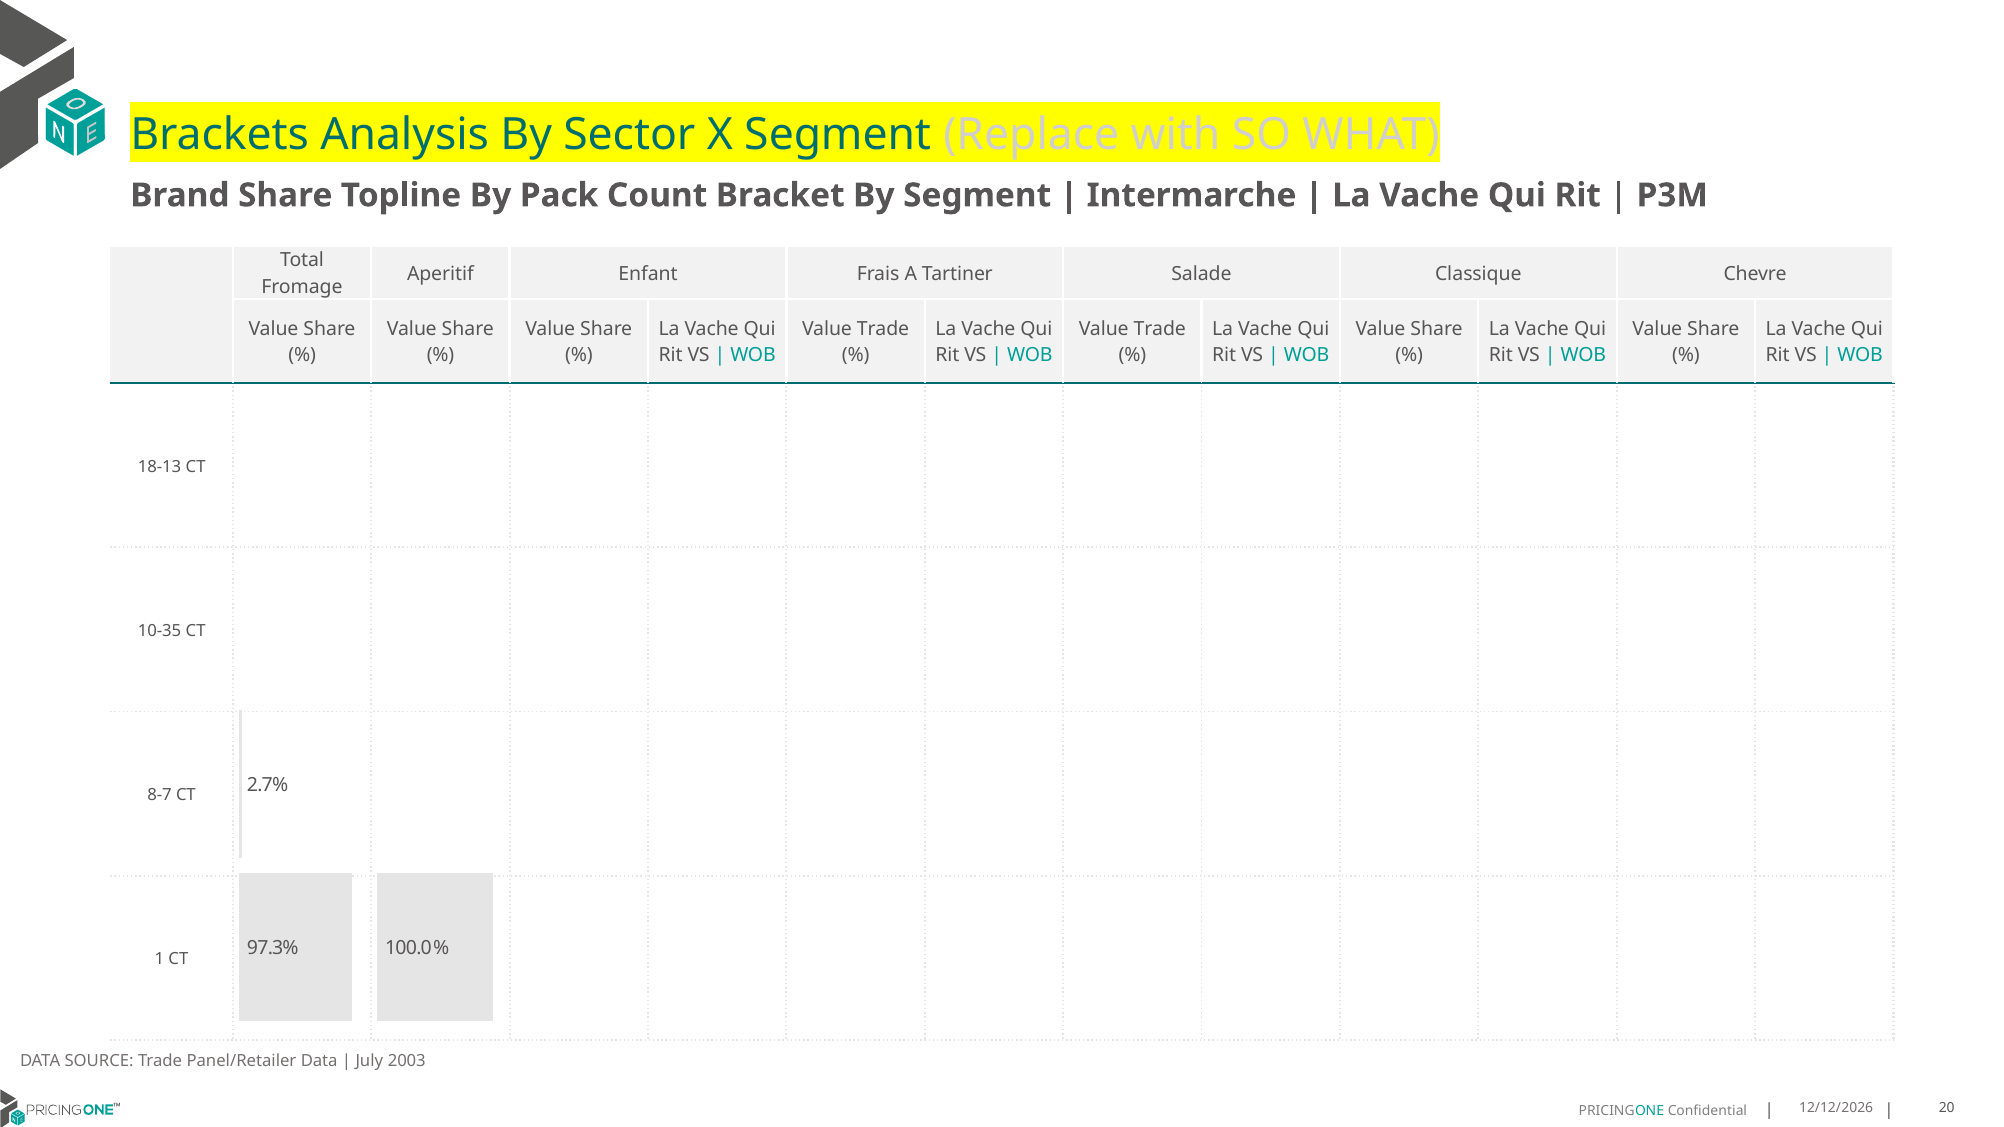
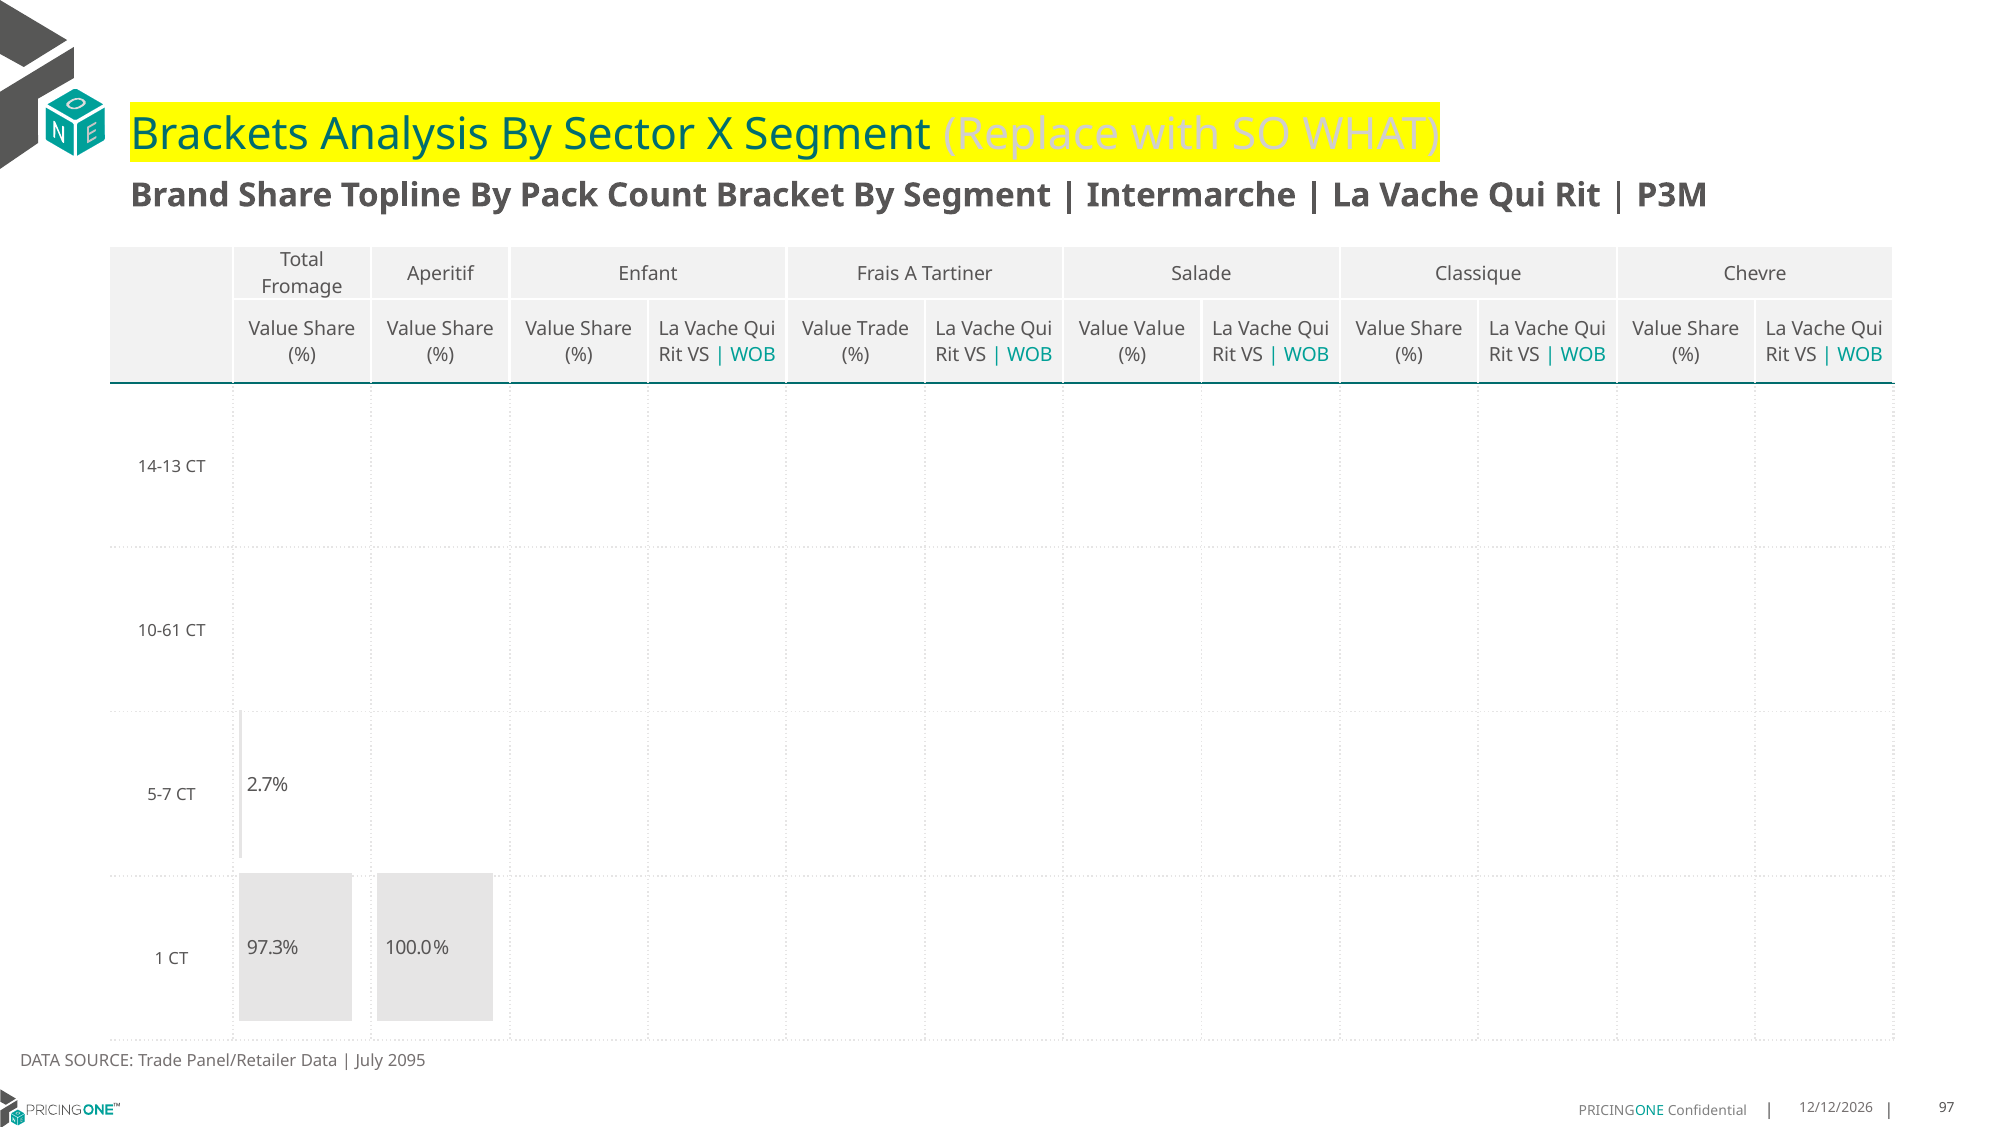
Trade: Trade -> Value (1160, 329)
18-13: 18-13 -> 14-13 (160, 467)
10-35: 10-35 -> 10-61 (160, 631)
8-7: 8-7 -> 5-7 (159, 795)
2003: 2003 -> 2095 (407, 1062)
20: 20 -> 97 (1947, 1108)
